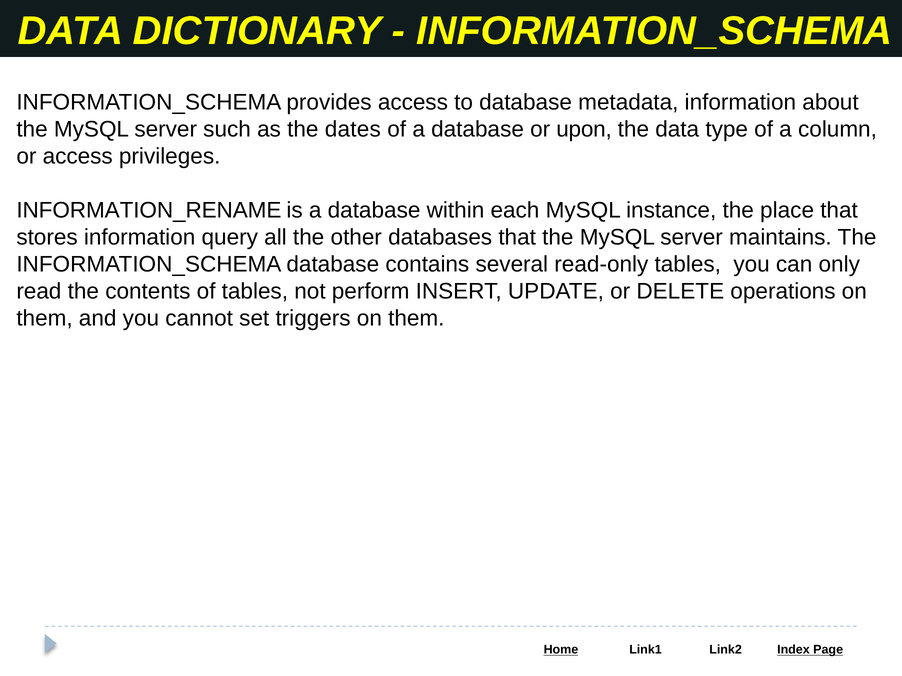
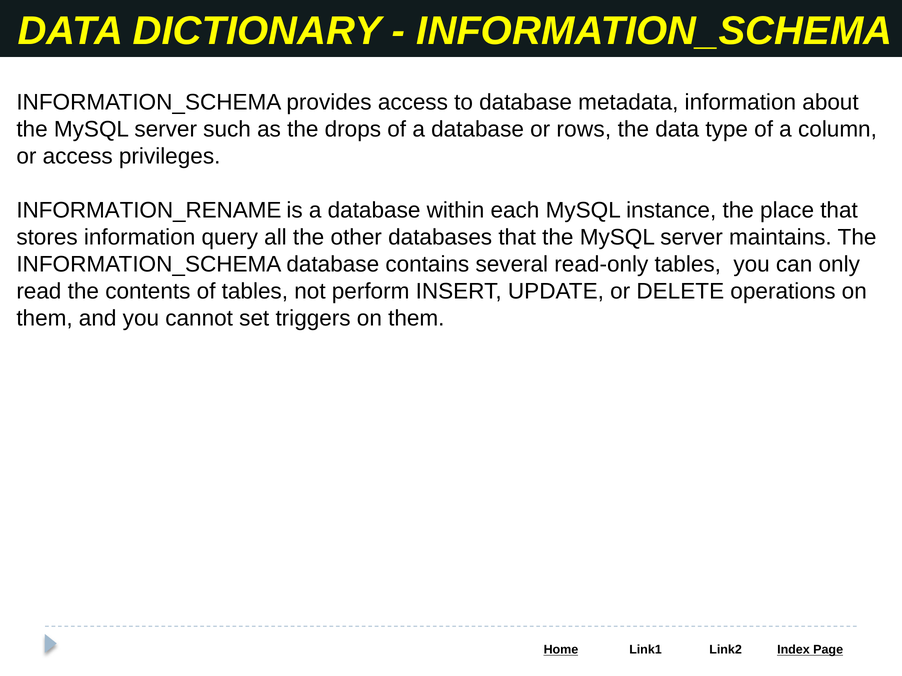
dates: dates -> drops (353, 129)
upon: upon -> rows (584, 129)
